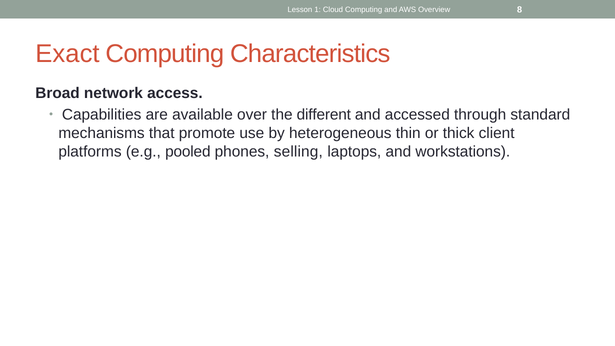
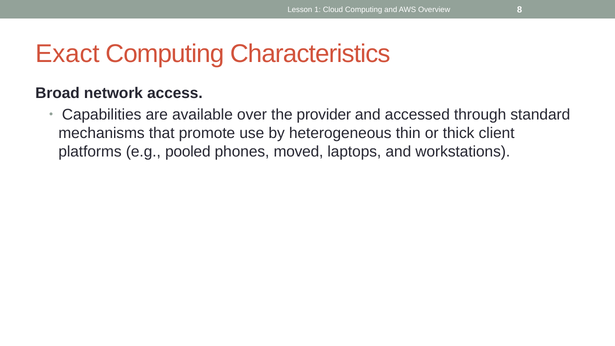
different: different -> provider (324, 115)
selling: selling -> moved (298, 152)
